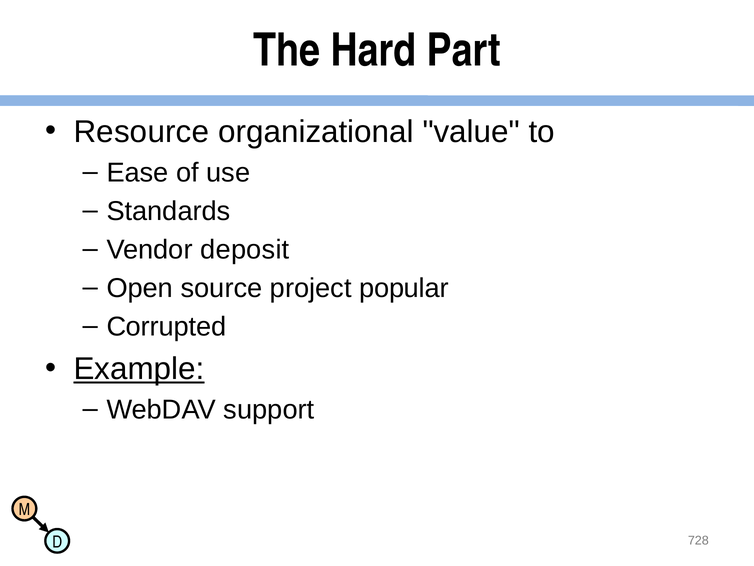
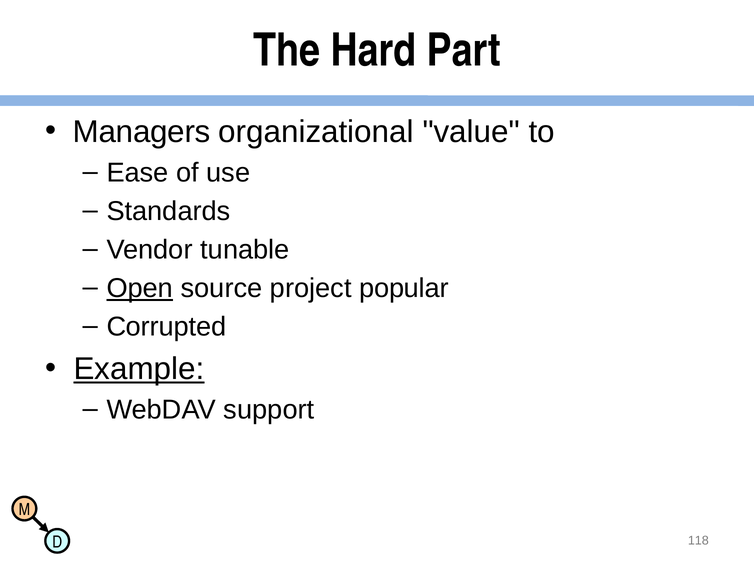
Resource: Resource -> Managers (142, 132)
deposit: deposit -> tunable (245, 249)
Open underline: none -> present (140, 288)
728: 728 -> 118 (698, 540)
